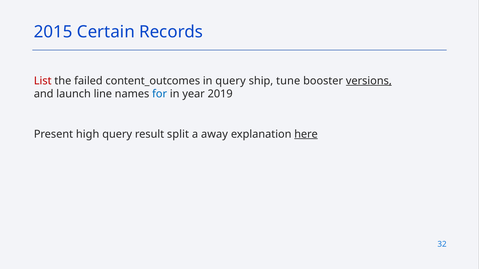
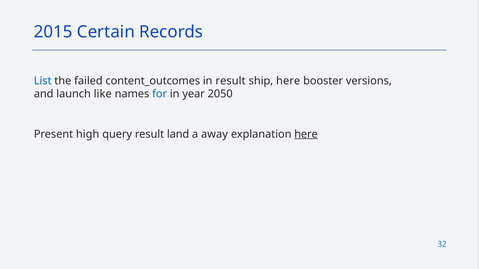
List colour: red -> blue (43, 81)
in query: query -> result (231, 81)
ship tune: tune -> here (288, 81)
versions underline: present -> none (369, 81)
line: line -> like (103, 94)
2019: 2019 -> 2050 (220, 94)
split: split -> land (178, 134)
